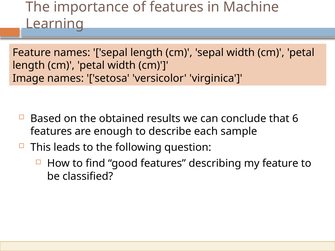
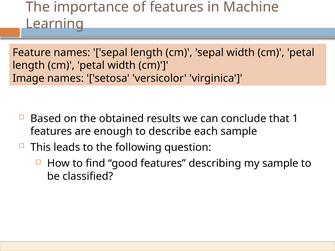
6: 6 -> 1 (295, 119)
my feature: feature -> sample (280, 164)
